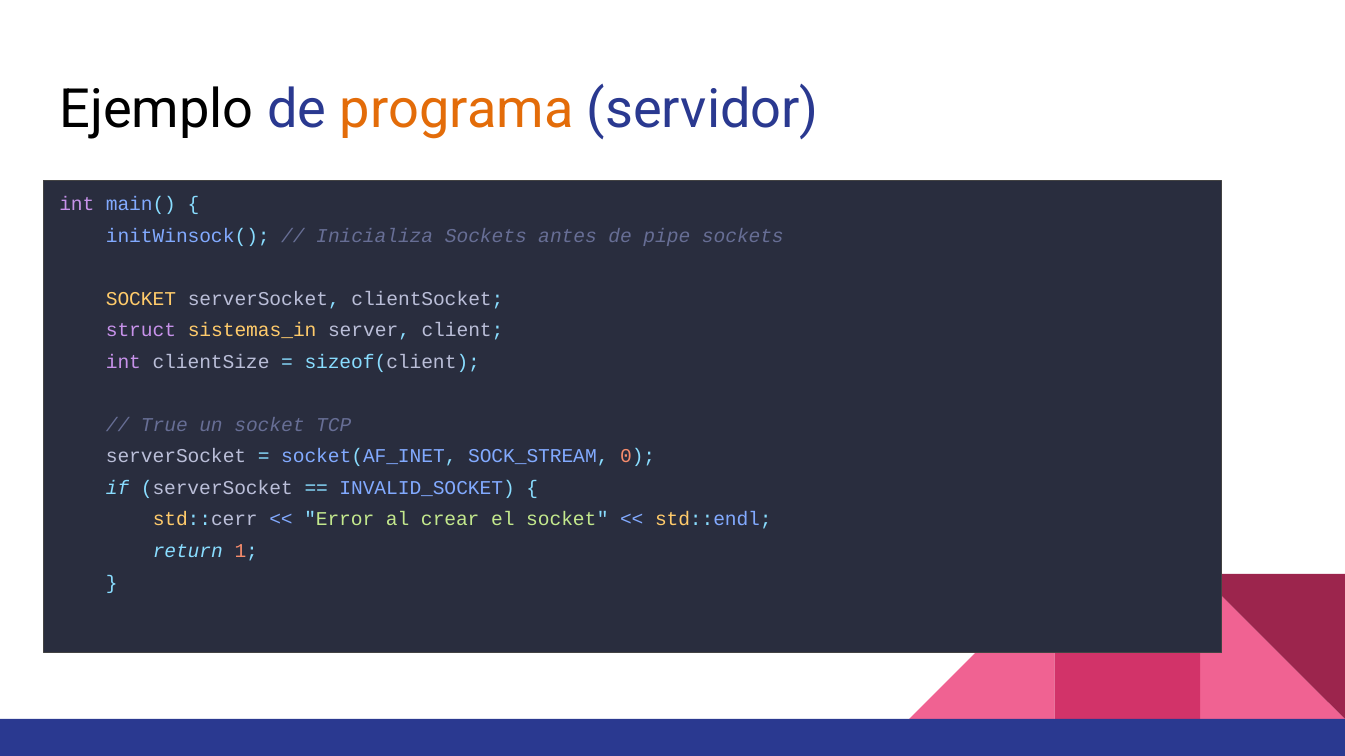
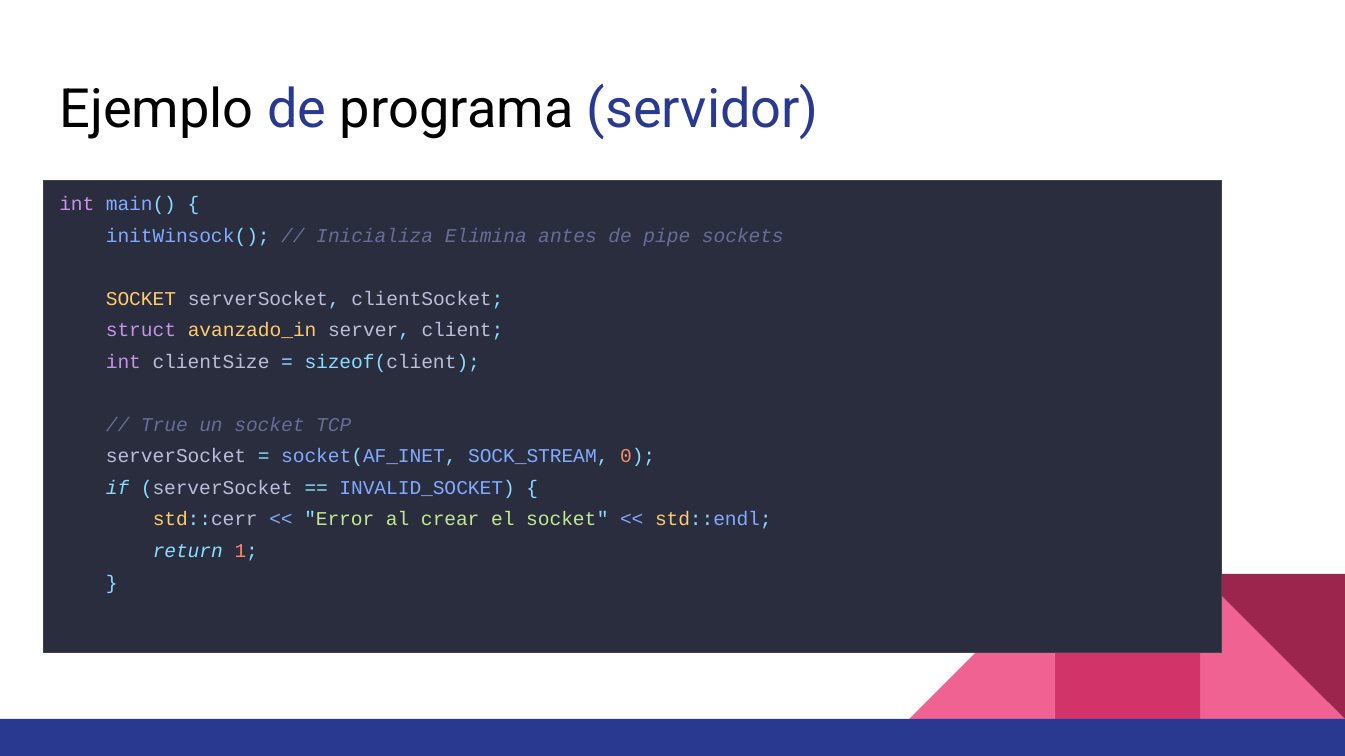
programa colour: orange -> black (457, 110)
Inicializa Sockets: Sockets -> Elimina (486, 236)
sistemas_in: sistemas_in -> avanzado_in (252, 331)
